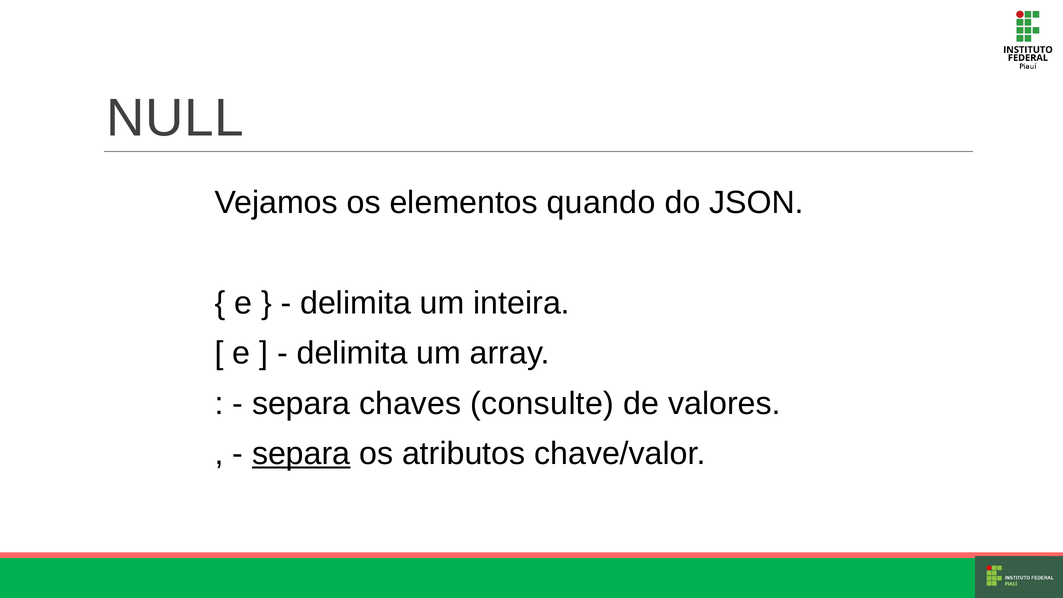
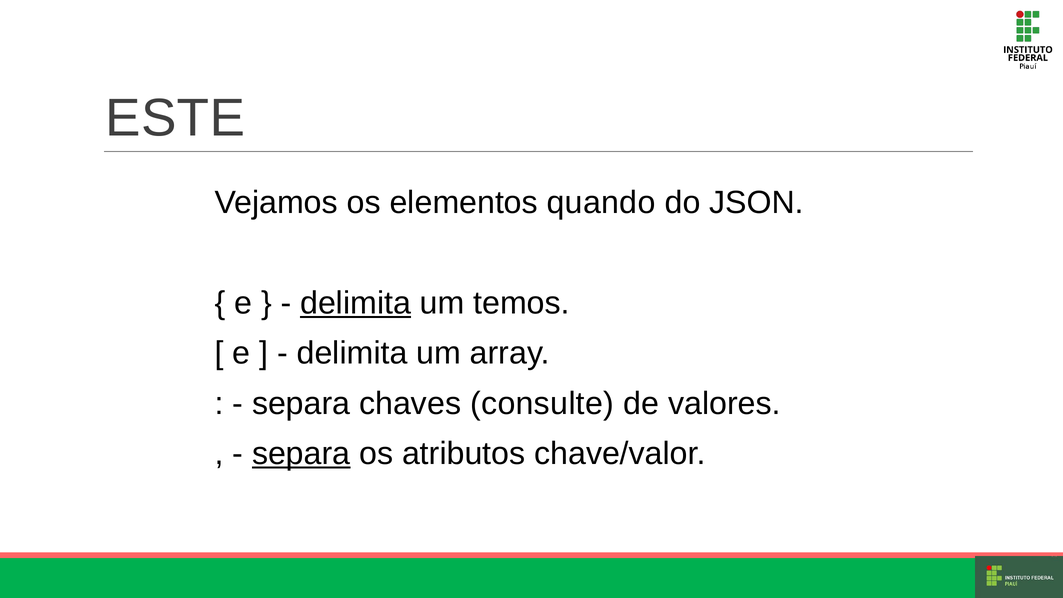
NULL: NULL -> ESTE (175, 118)
delimita underline: none -> present (356, 303)
inteira: inteira -> temos (522, 303)
